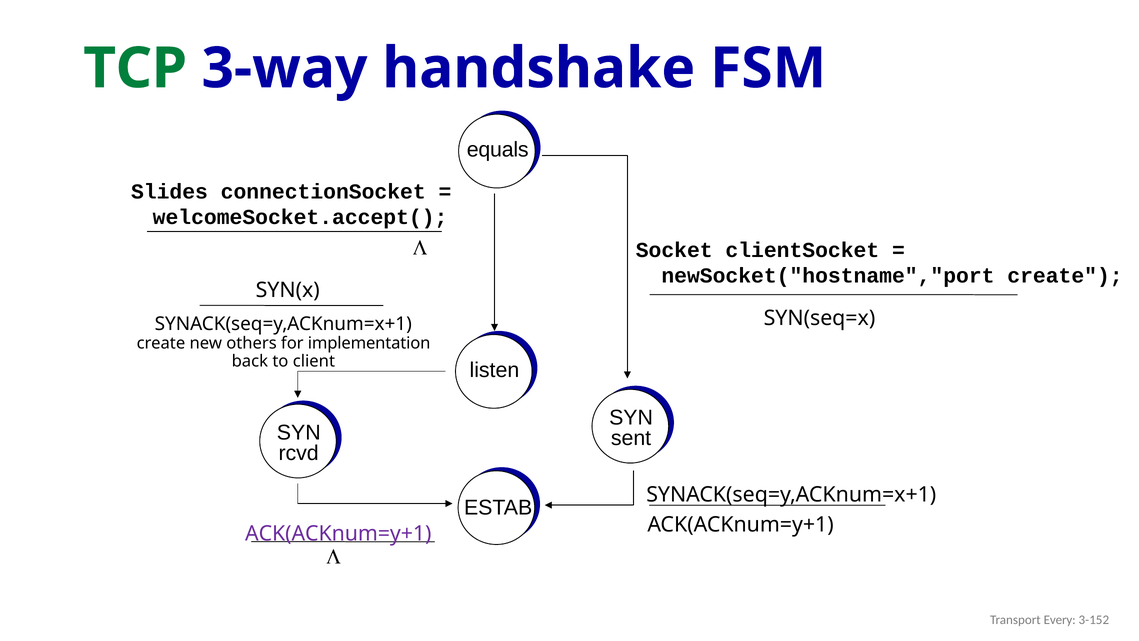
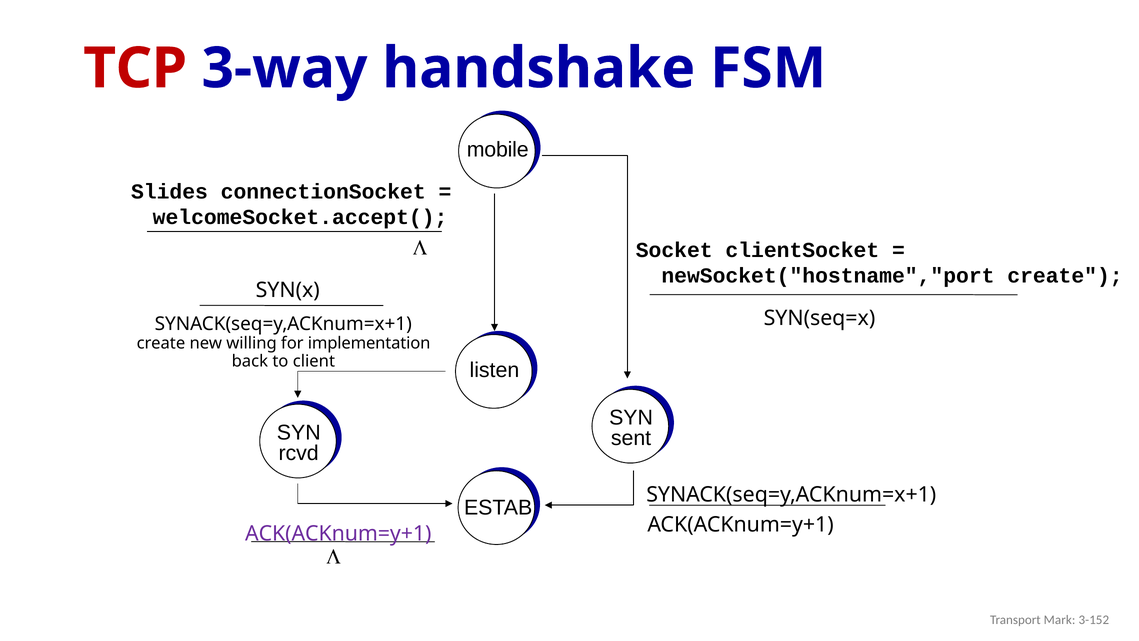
TCP colour: green -> red (135, 68)
equals: equals -> mobile (498, 150)
others: others -> willing (252, 343)
Every: Every -> Mark (1060, 620)
